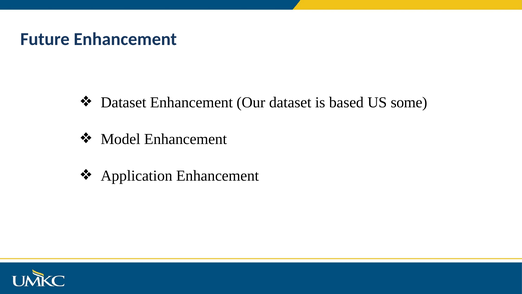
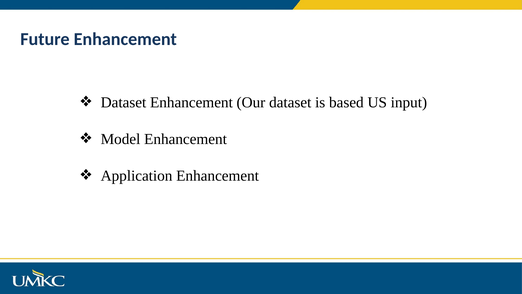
some: some -> input (409, 102)
